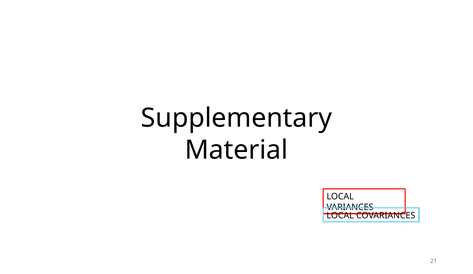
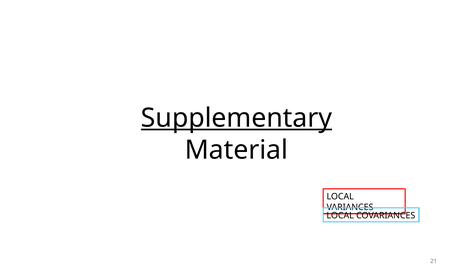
Supplementary underline: none -> present (236, 118)
